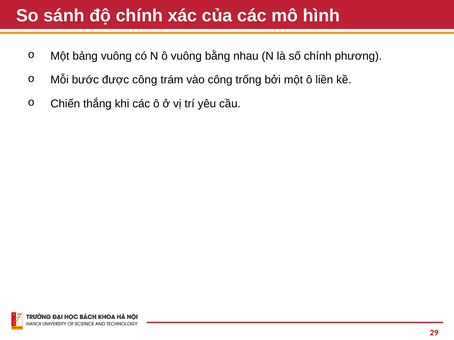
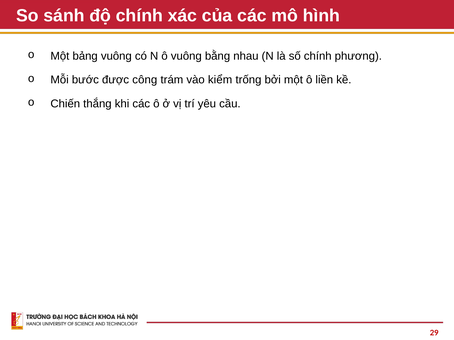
vào công: công -> kiểm (220, 80)
